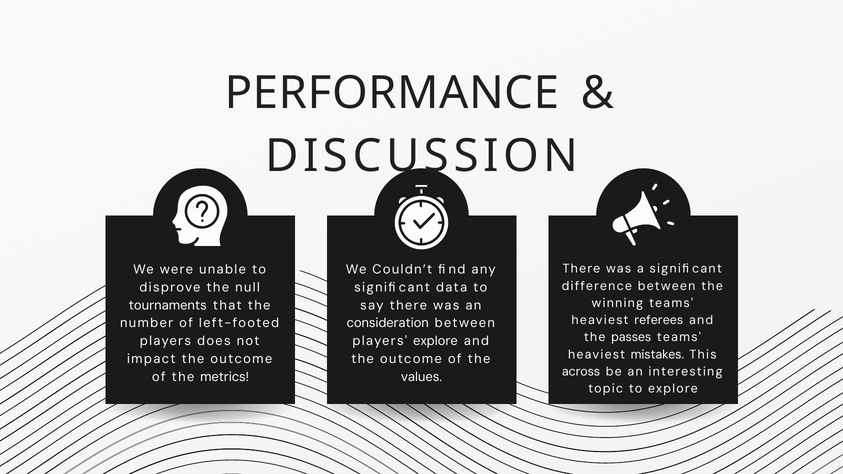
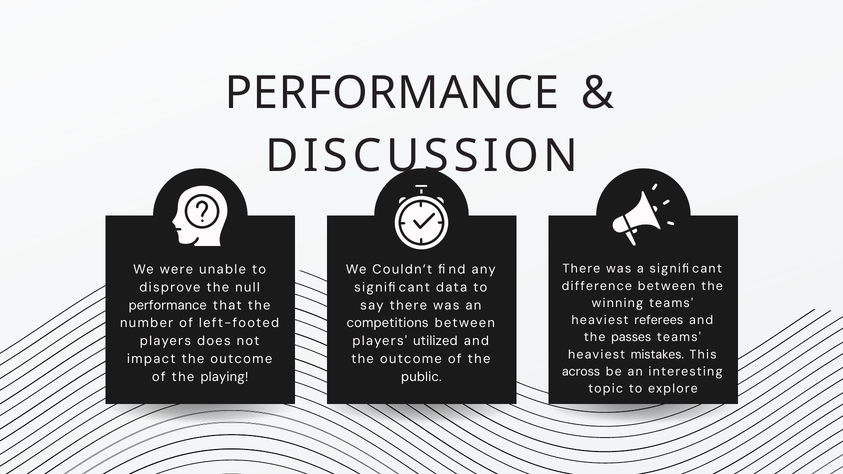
tournaments: tournaments -> performance (168, 305)
consideration: consideration -> competitions (388, 323)
players explore: explore -> utilized (435, 341)
metrics: metrics -> playing (224, 377)
values: values -> public (421, 377)
